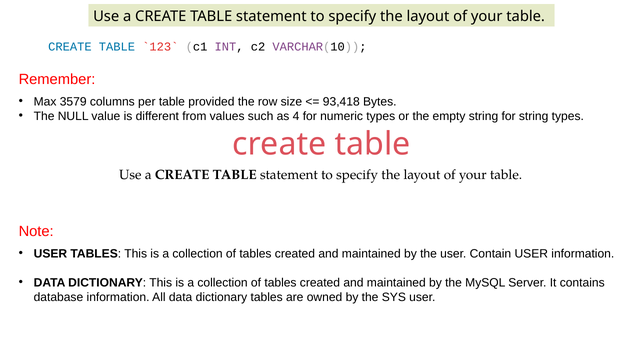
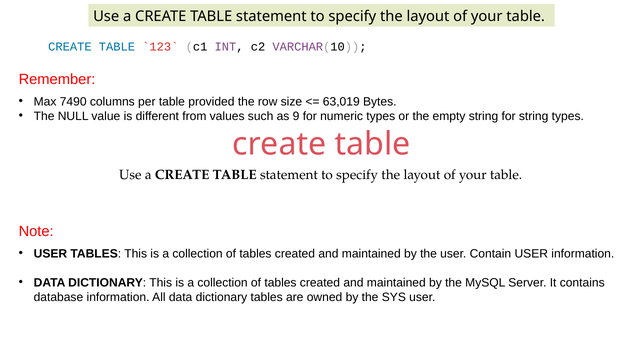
3579: 3579 -> 7490 (73, 101)
93,418: 93,418 -> 63,019 (341, 101)
4: 4 -> 9 (296, 116)
